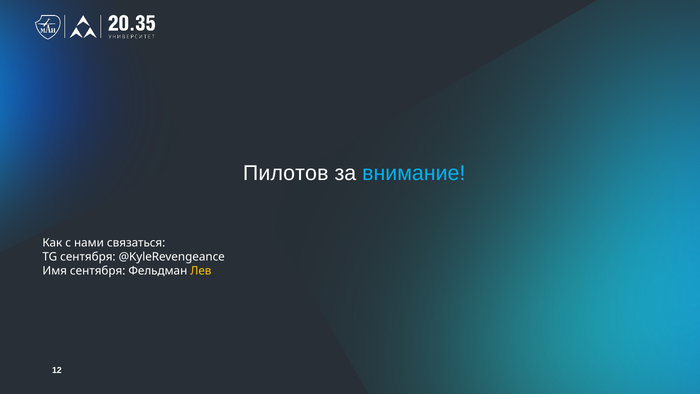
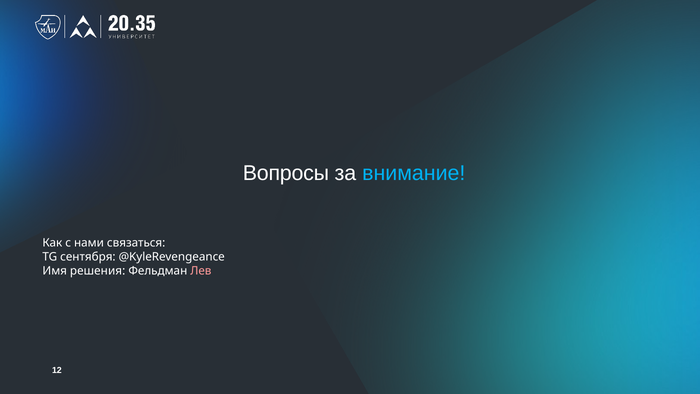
Пилотов: Пилотов -> Вопросы (286, 173)
Имя сентября: сентября -> решения (98, 271)
Лев colour: yellow -> pink (201, 271)
